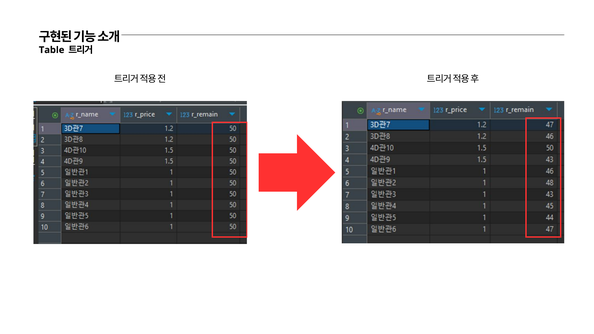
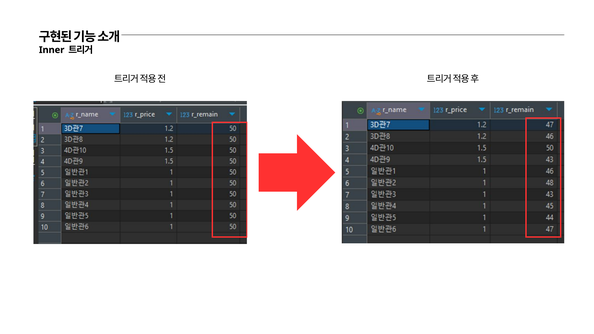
Table: Table -> Inner (52, 50)
